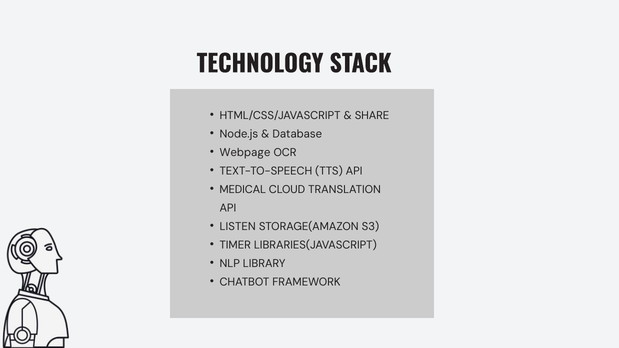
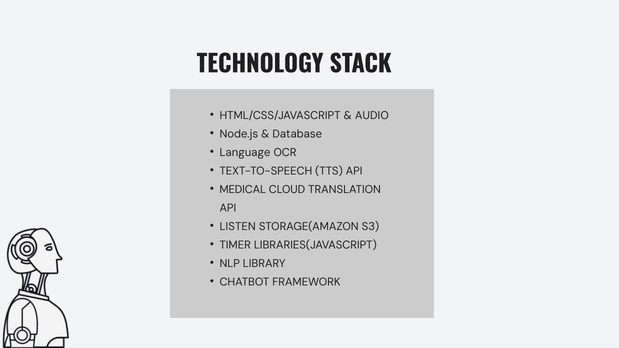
SHARE: SHARE -> AUDIO (372, 115)
Webpage: Webpage -> Language (245, 152)
